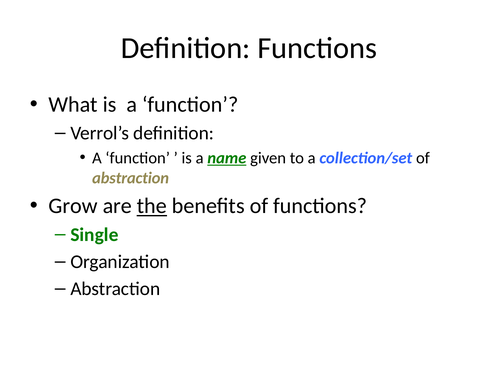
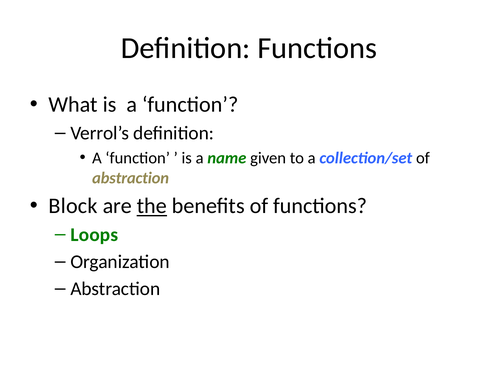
name underline: present -> none (227, 158)
Grow: Grow -> Block (73, 206)
Single: Single -> Loops (94, 234)
